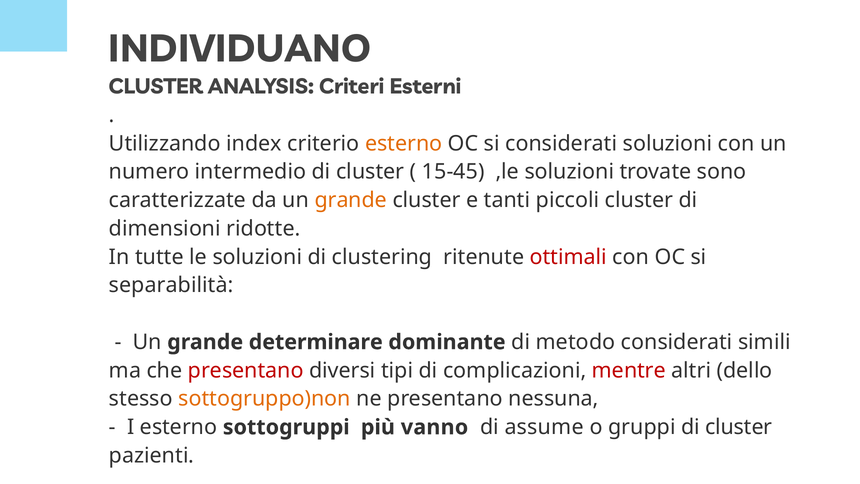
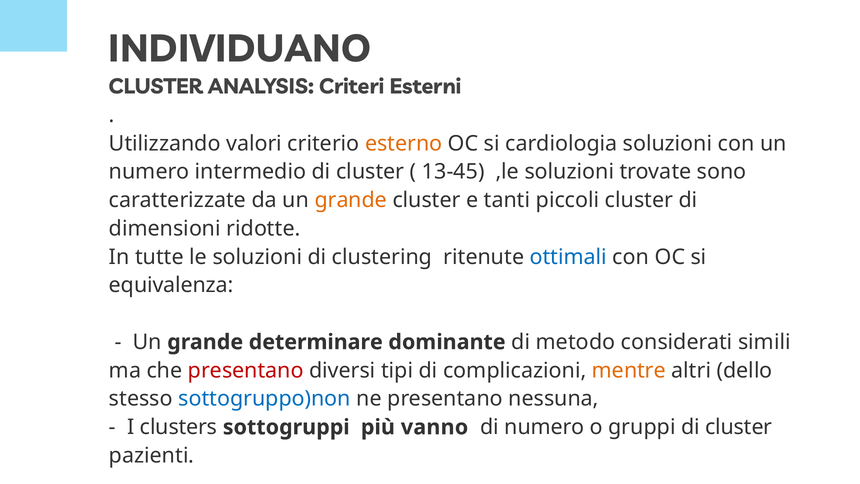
index: index -> valori (254, 143)
si considerati: considerati -> cardiologia (561, 143)
15-45: 15-45 -> 13-45 (453, 172)
ottimali colour: red -> blue (568, 257)
separabilità: separabilità -> equivalenza (171, 285)
mentre colour: red -> orange (629, 370)
sottogruppo)non colour: orange -> blue (265, 399)
I esterno: esterno -> clusters (179, 427)
di assume: assume -> numero (544, 427)
